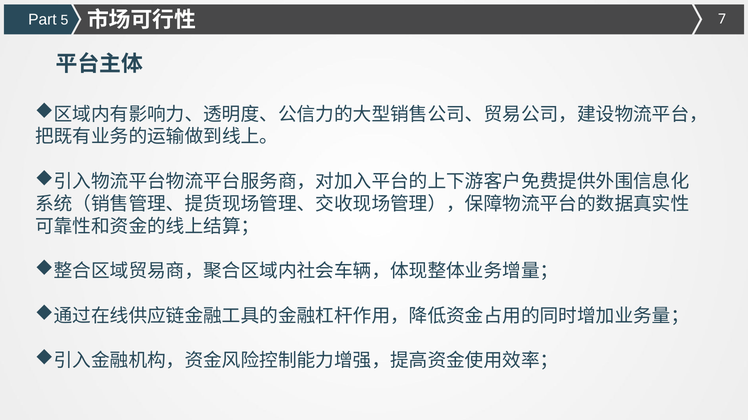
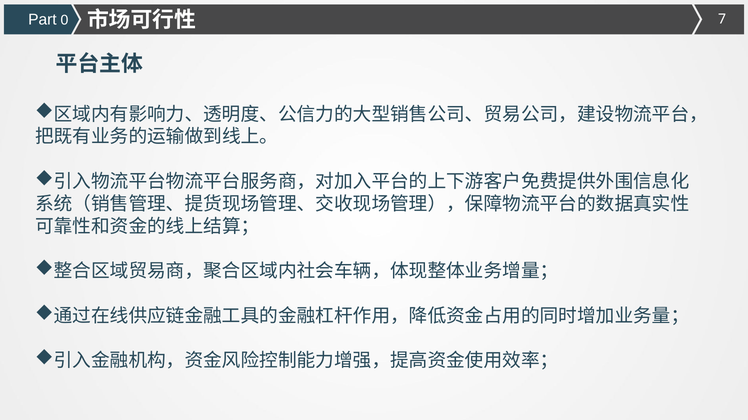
5: 5 -> 0 (64, 20)
